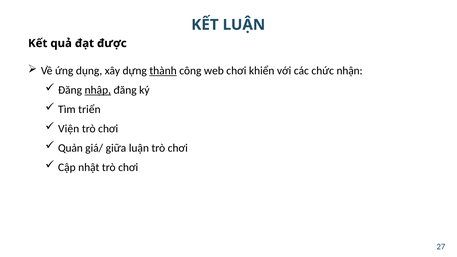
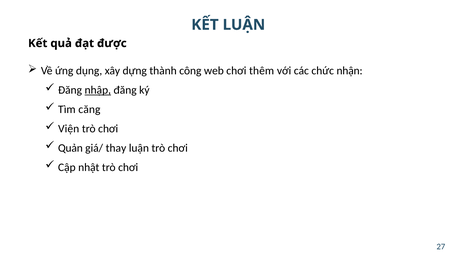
thành underline: present -> none (163, 71)
khiển: khiển -> thêm (262, 71)
triển: triển -> căng (89, 109)
giữa: giữa -> thay (116, 148)
